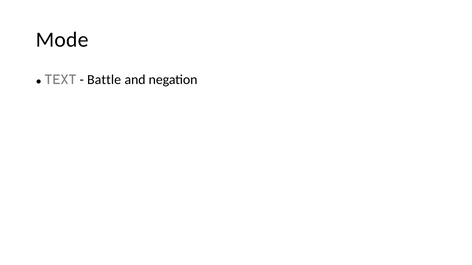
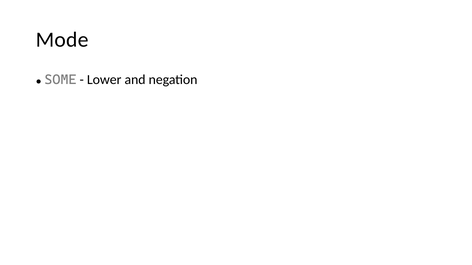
TEXT: TEXT -> SOME (60, 80)
Battle: Battle -> Lower (104, 80)
